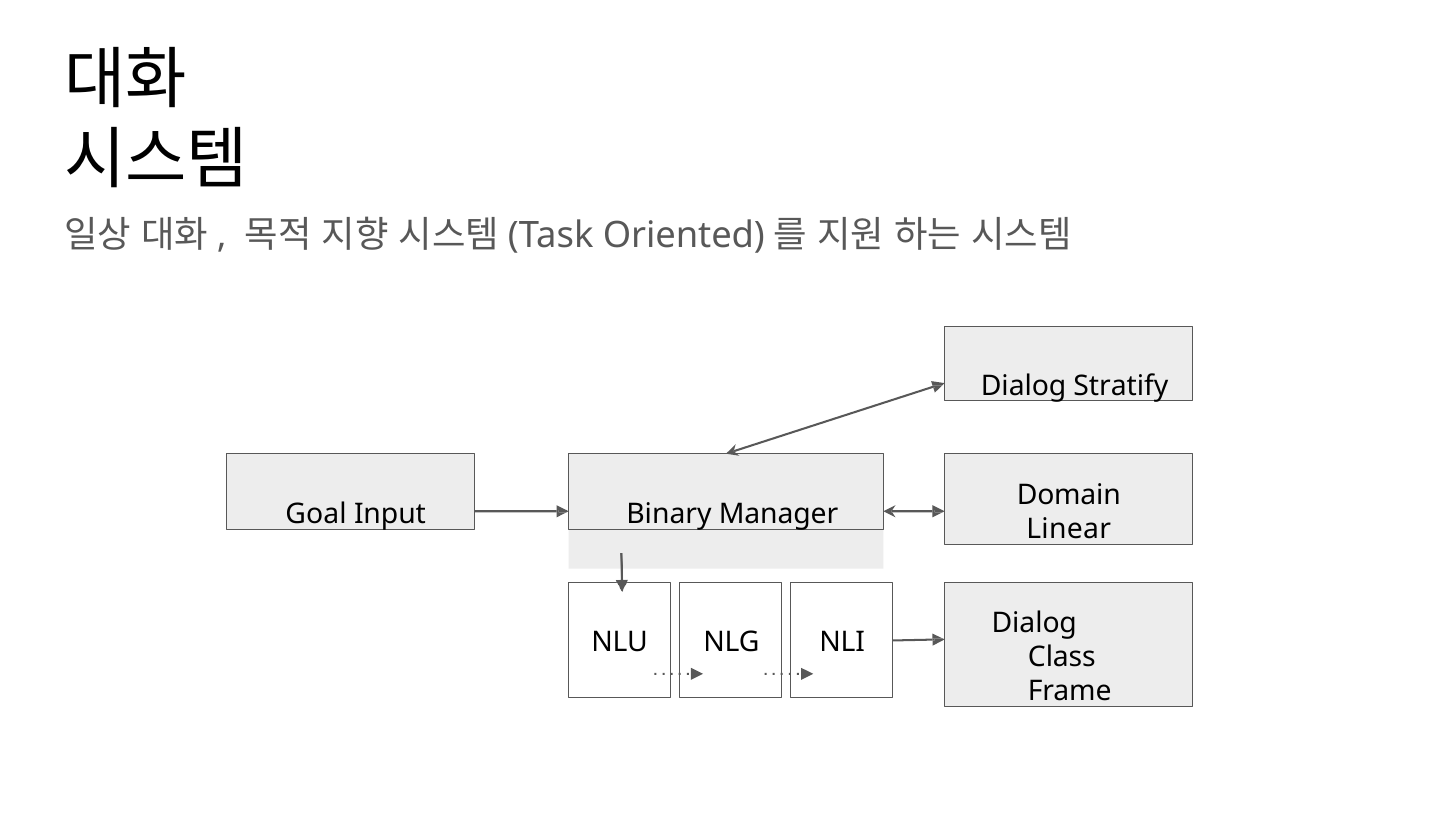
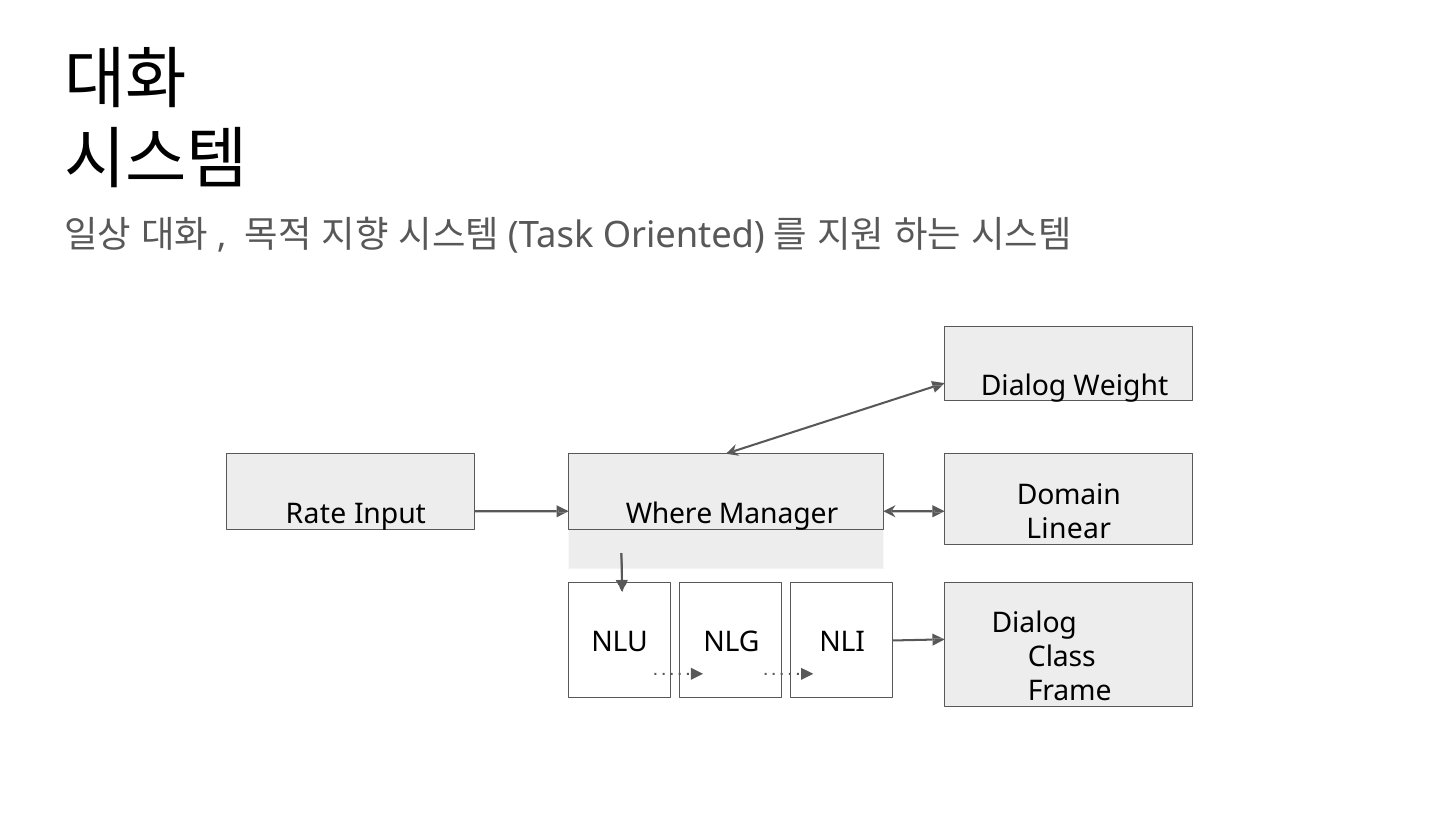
Stratify: Stratify -> Weight (1121, 386)
Goal: Goal -> Rate (316, 514)
Binary: Binary -> Where (669, 514)
